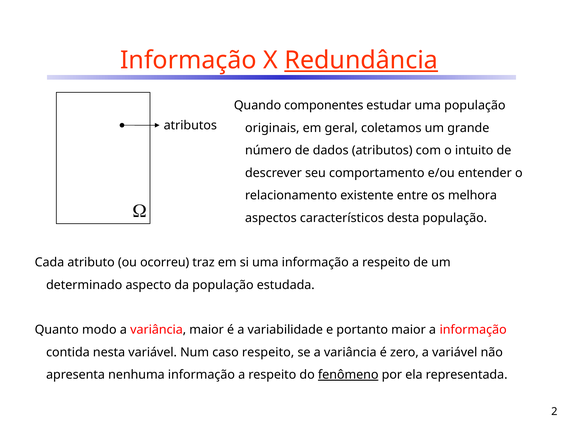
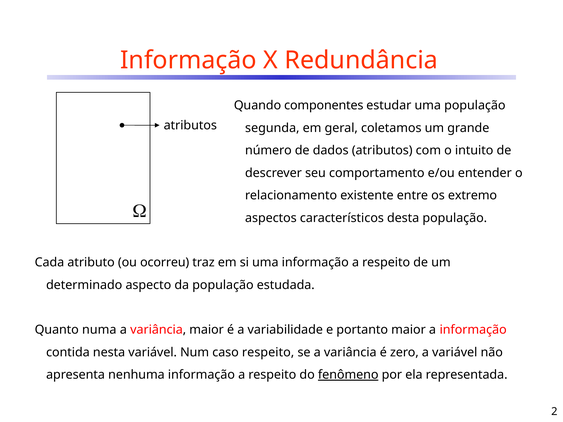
Redundância underline: present -> none (361, 60)
originais: originais -> segunda (272, 128)
melhora: melhora -> extremo (472, 196)
modo: modo -> numa (99, 330)
